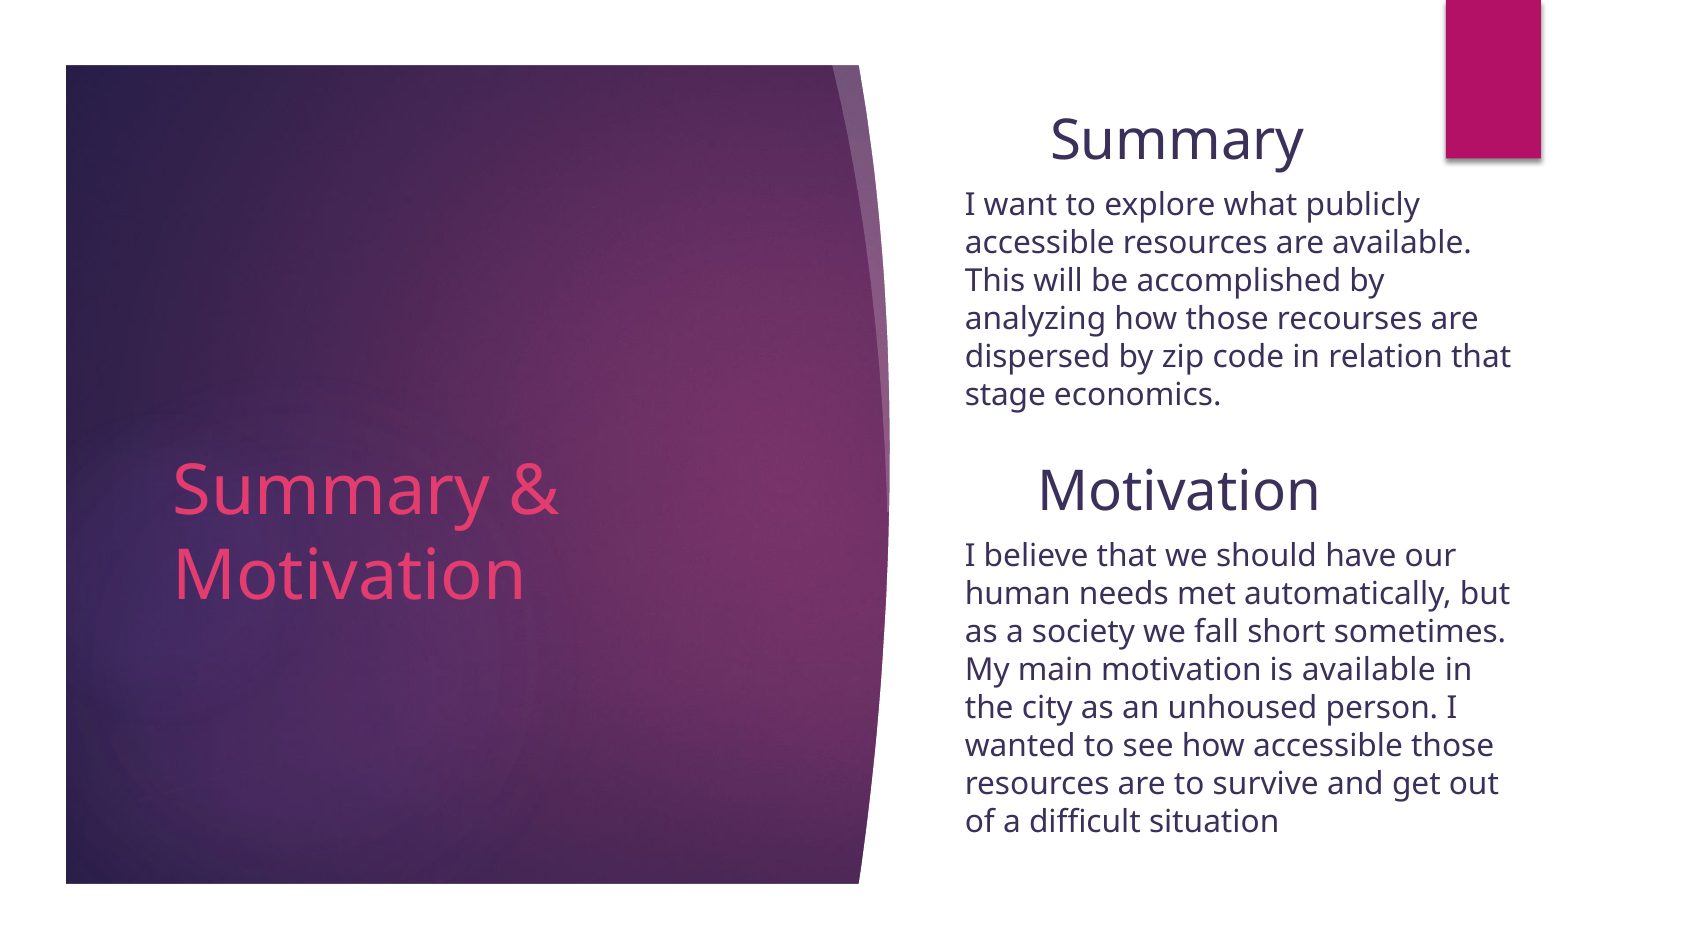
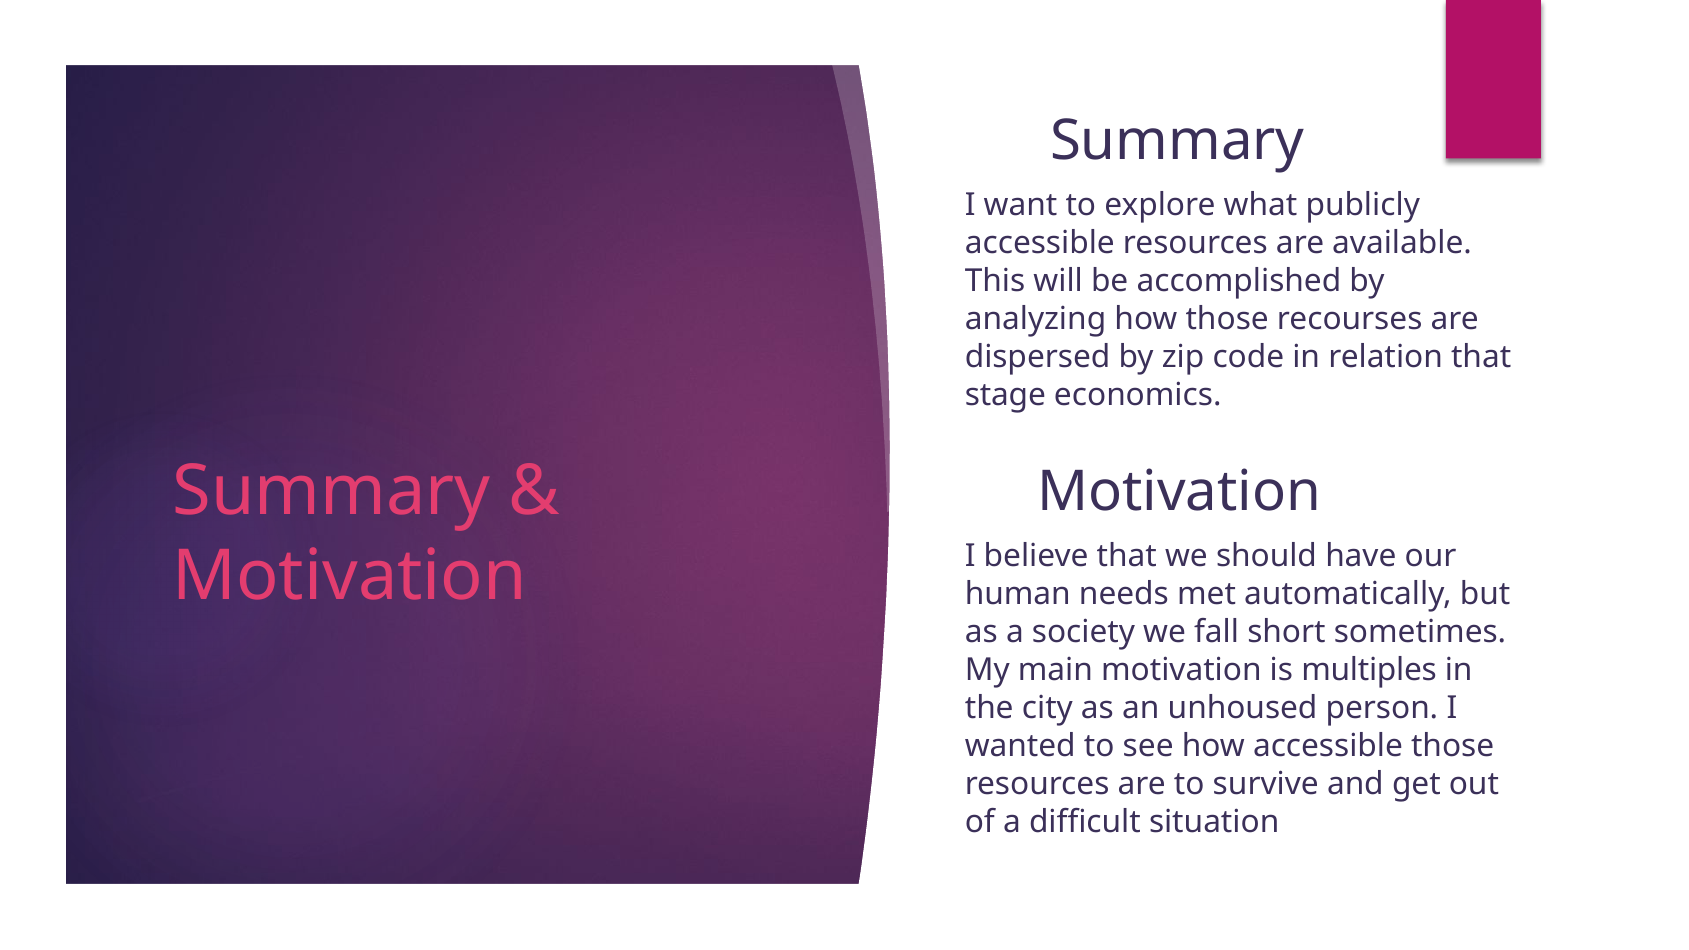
is available: available -> multiples (1369, 671)
